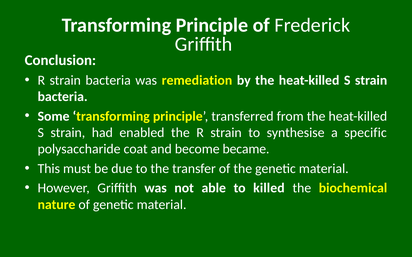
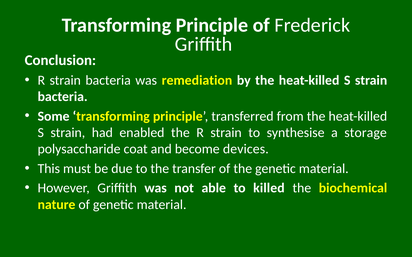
specific: specific -> storage (366, 133)
became: became -> devices (246, 149)
